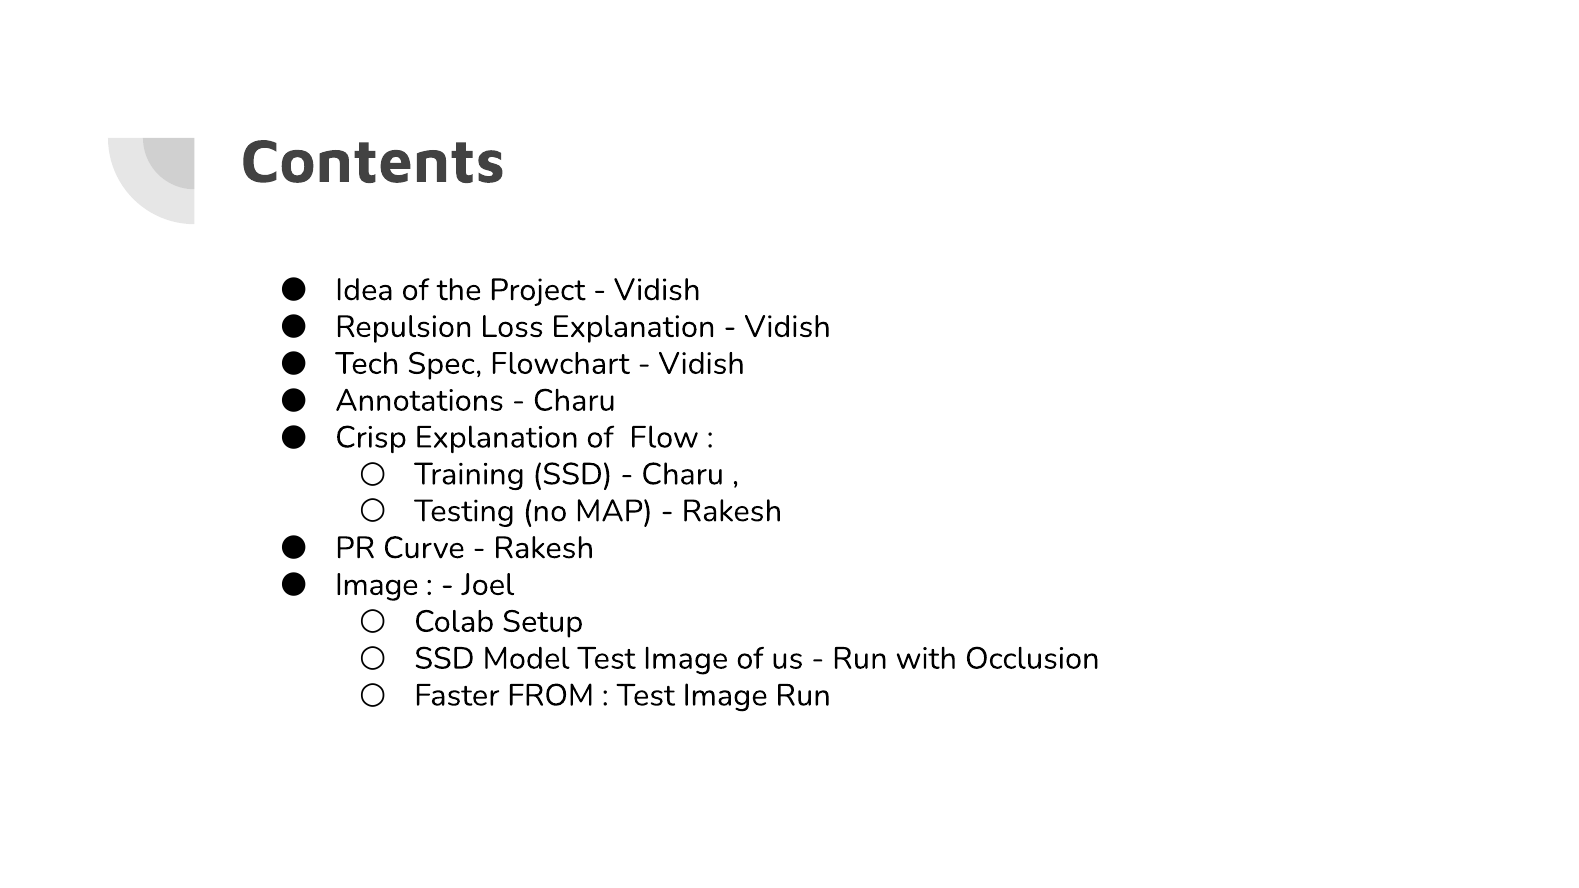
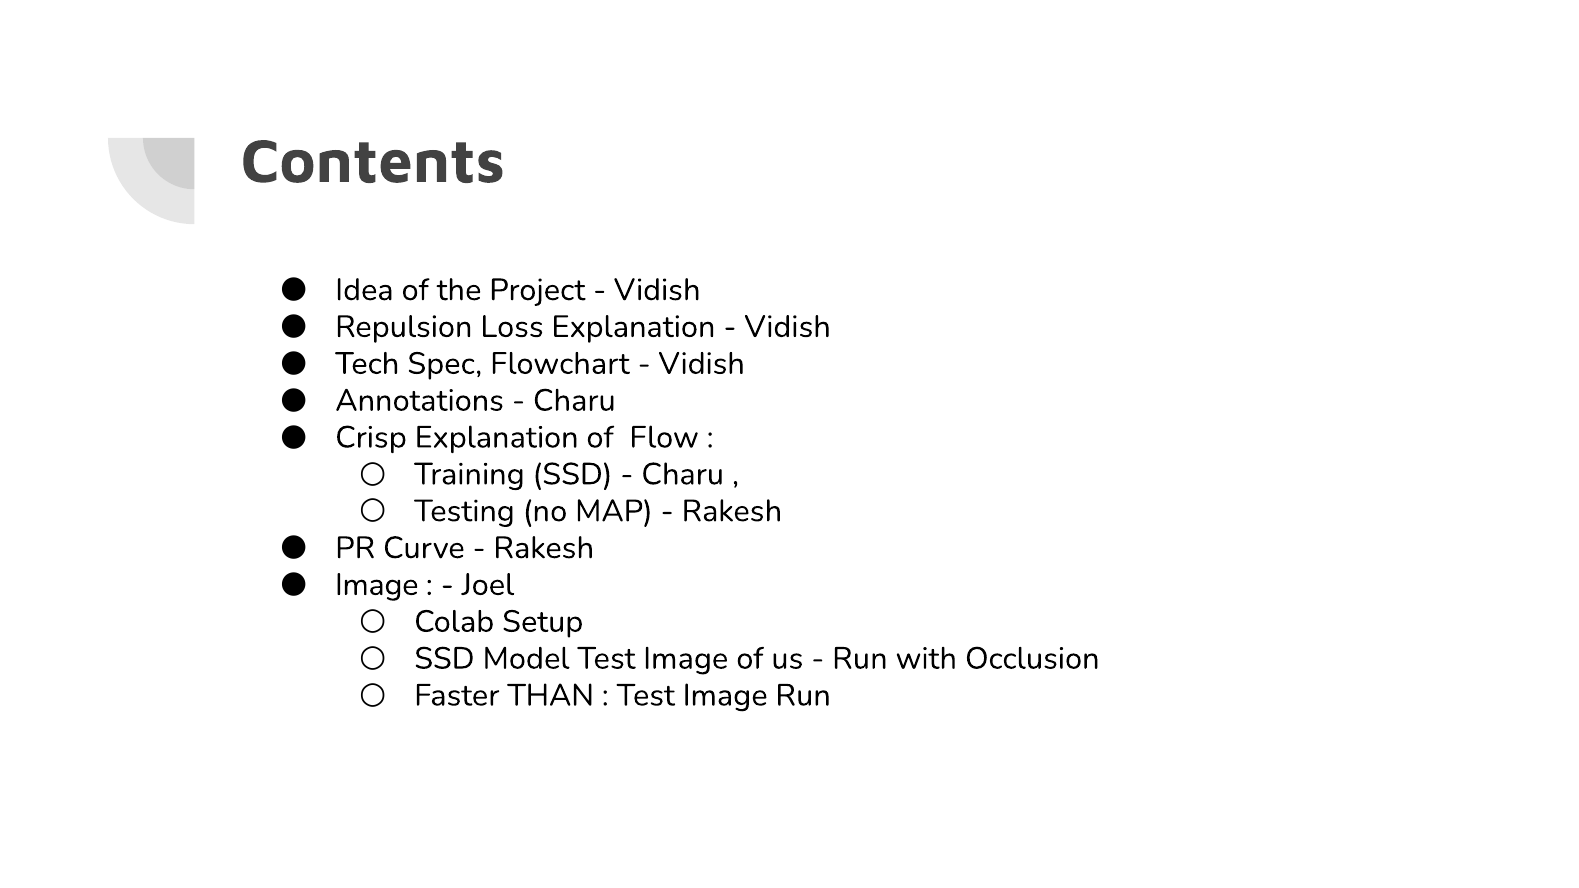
FROM: FROM -> THAN (551, 696)
